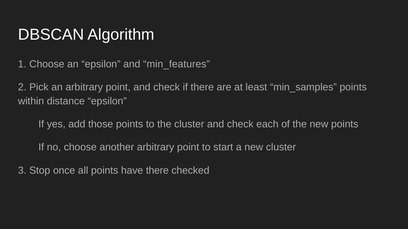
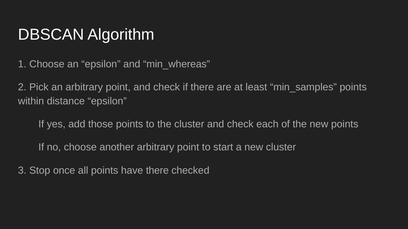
min_features: min_features -> min_whereas (177, 64)
